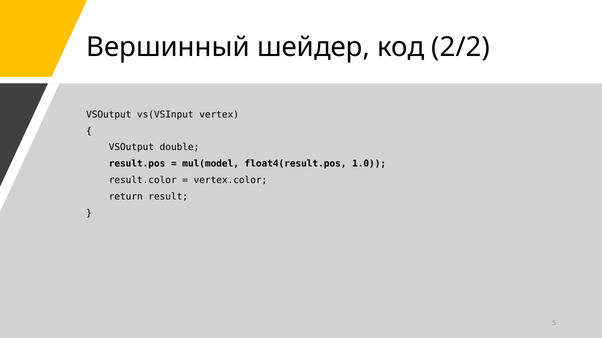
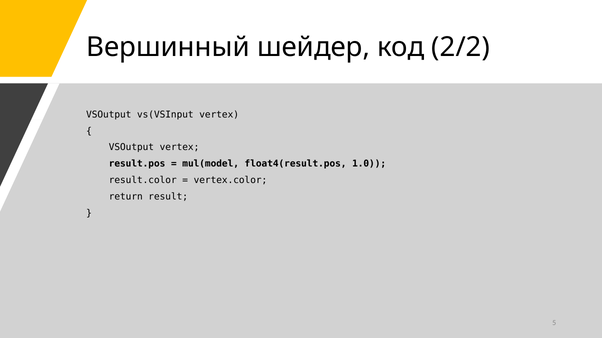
VSOutput double: double -> vertex (180, 148)
